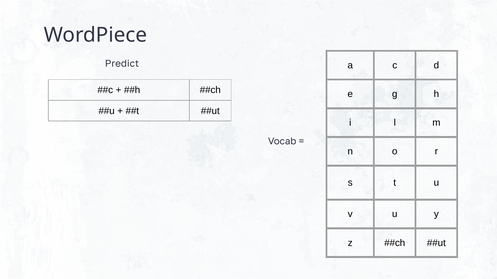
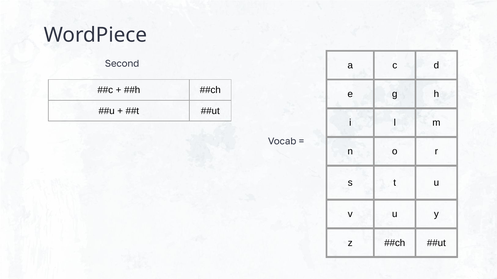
Predict: Predict -> Second (122, 64)
